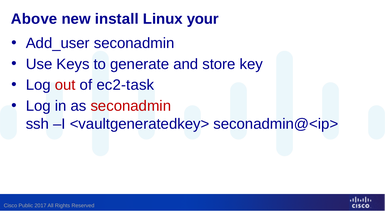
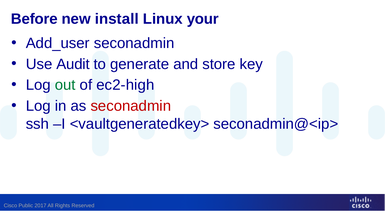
Above: Above -> Before (34, 19)
Keys: Keys -> Audit (73, 64)
out colour: red -> green (65, 85)
ec2-task: ec2-task -> ec2-high (125, 85)
